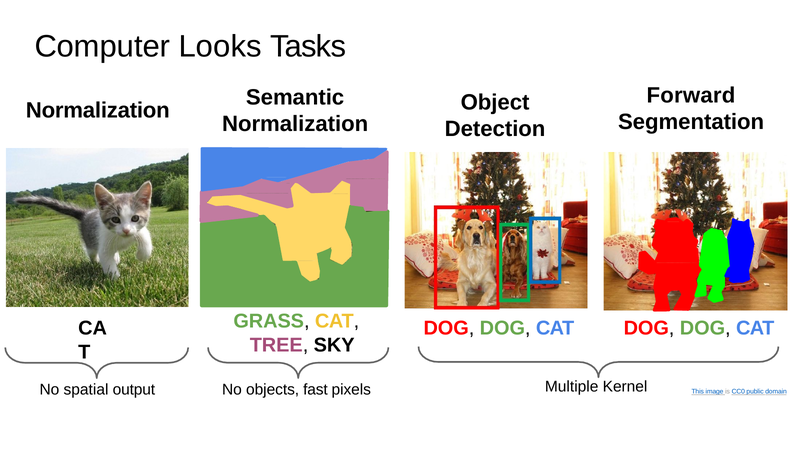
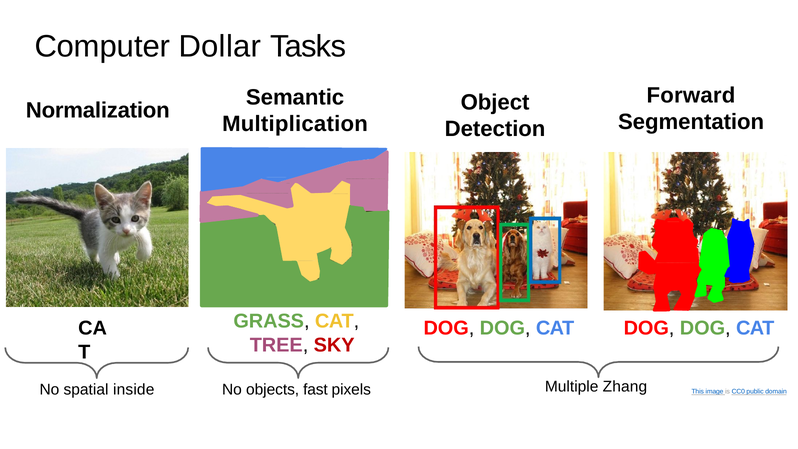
Looks: Looks -> Dollar (220, 47)
Normalization: Normalization -> Multiplication (295, 124)
SKY colour: black -> red (334, 345)
output: output -> inside (134, 390)
Kernel: Kernel -> Zhang (625, 386)
